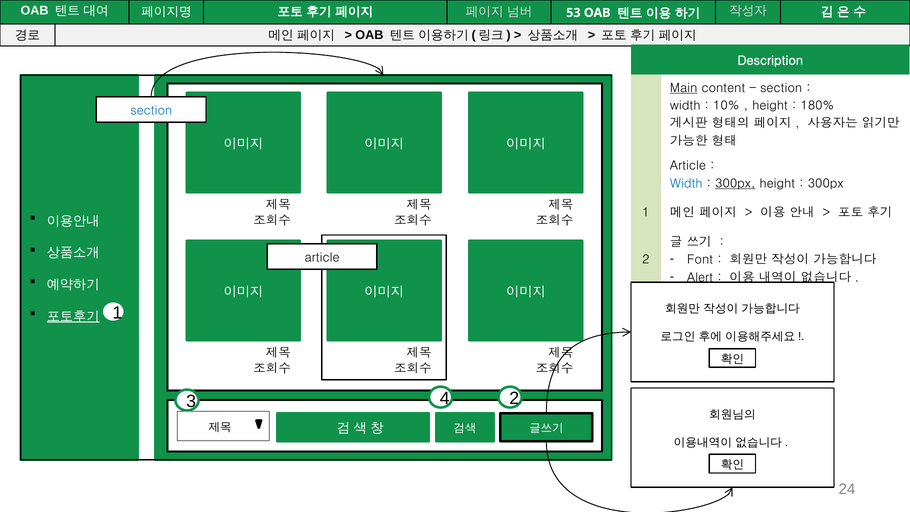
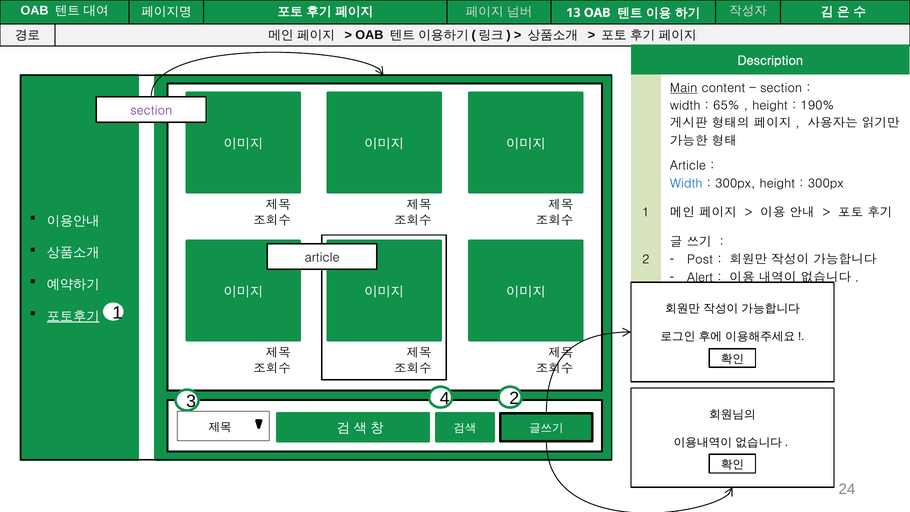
53: 53 -> 13 (573, 13)
10%: 10% -> 65% (726, 106)
180%: 180% -> 190% (817, 106)
section colour: blue -> purple (151, 110)
300px underline: present -> none (735, 183)
Font: Font -> Post (700, 260)
